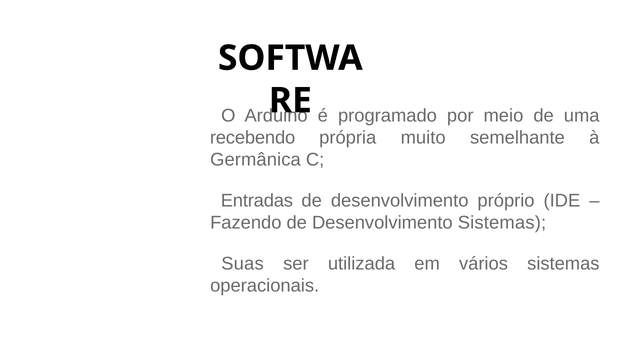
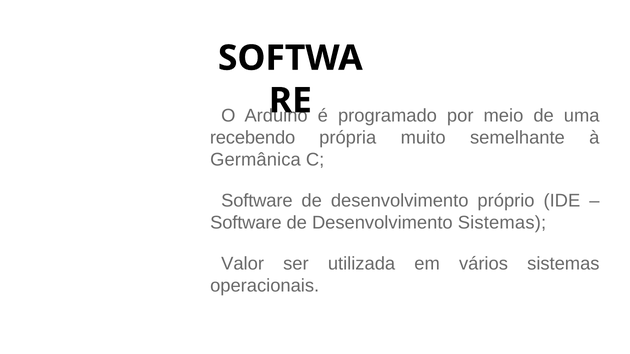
Entradas: Entradas -> Software (257, 201)
Fazendo: Fazendo -> Software (246, 223)
Suas: Suas -> Valor (243, 264)
